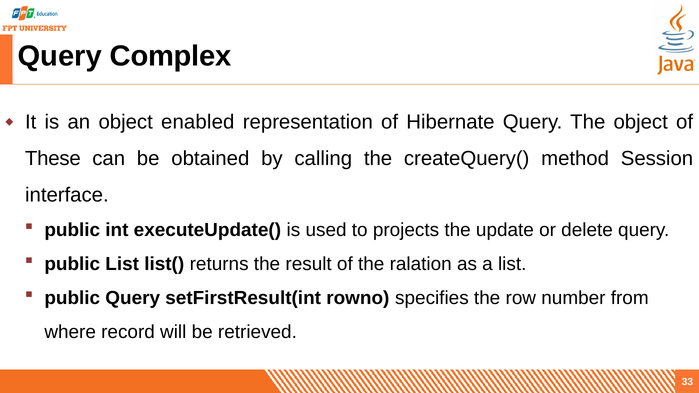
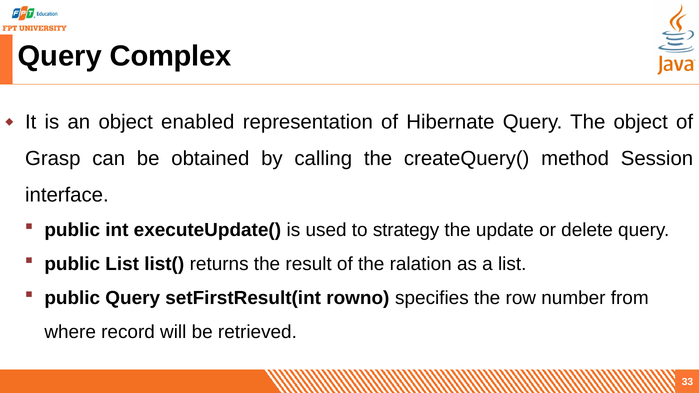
These: These -> Grasp (53, 159)
projects: projects -> strategy (406, 230)
